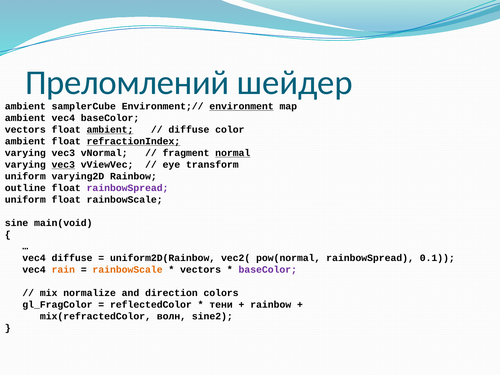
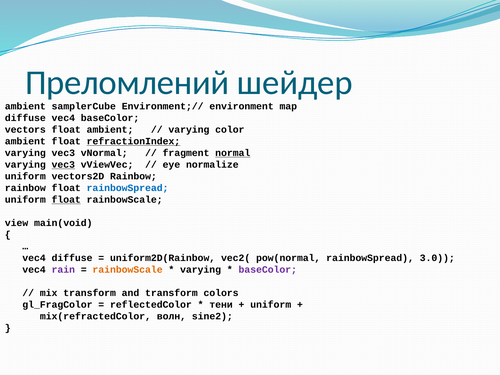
environment underline: present -> none (242, 106)
ambient: ambient -> diffuse (25, 118)
ambient underline: present -> none (110, 130)
diffuse: diffuse -> varying (189, 130)
transform: transform -> normalize (212, 165)
varying2D: varying2D -> vectors2D (78, 176)
outline: outline -> rainbow (25, 188)
rainbowSpread colour: purple -> blue (128, 188)
float underline: none -> present (66, 200)
sine: sine -> view (17, 223)
0.1: 0.1 -> 3.0 (437, 258)
rain colour: orange -> purple (63, 270)
vectors: vectors -> varying (201, 270)
mix normalize: normalize -> transform (90, 293)
and direction: direction -> transform (171, 293)
rainbow: rainbow -> uniform (271, 305)
